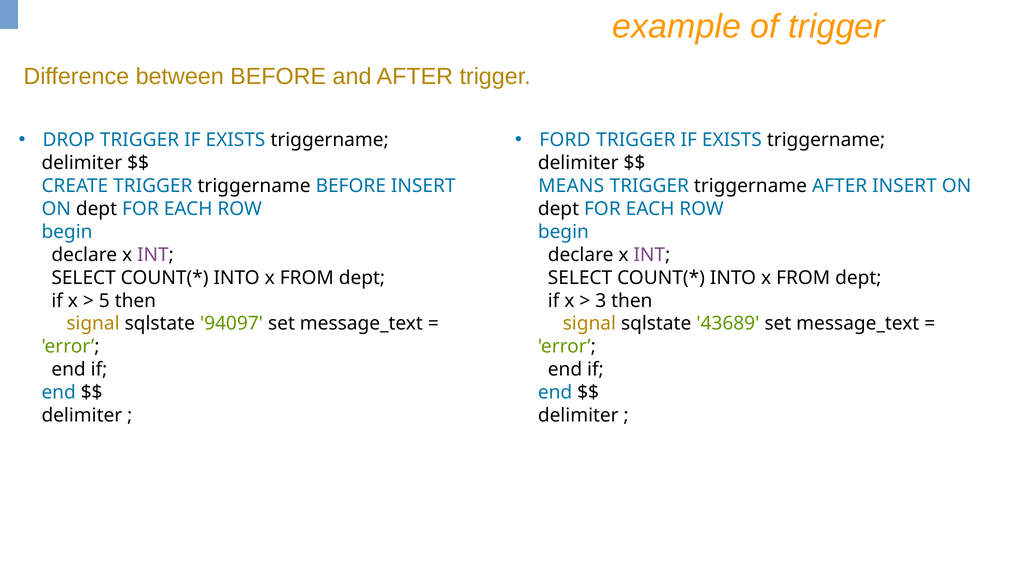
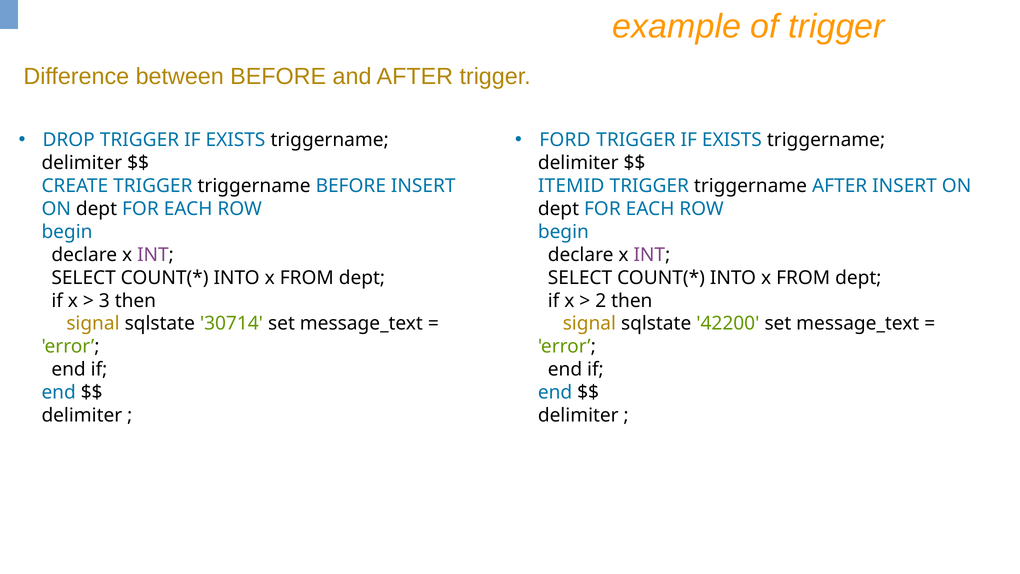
MEANS: MEANS -> ITEMID (571, 186)
5: 5 -> 3 (104, 301)
3: 3 -> 2 (601, 301)
94097: 94097 -> 30714 (231, 324)
43689: 43689 -> 42200 (728, 324)
